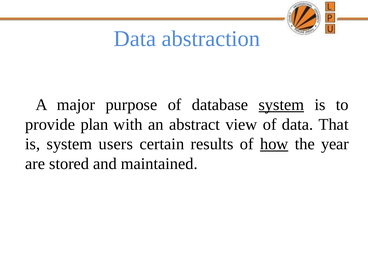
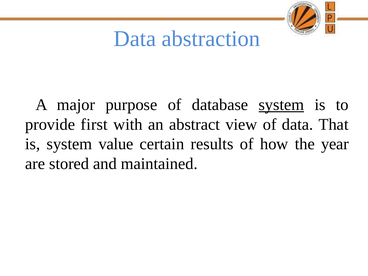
plan: plan -> first (94, 124)
users: users -> value (116, 144)
how underline: present -> none (274, 144)
